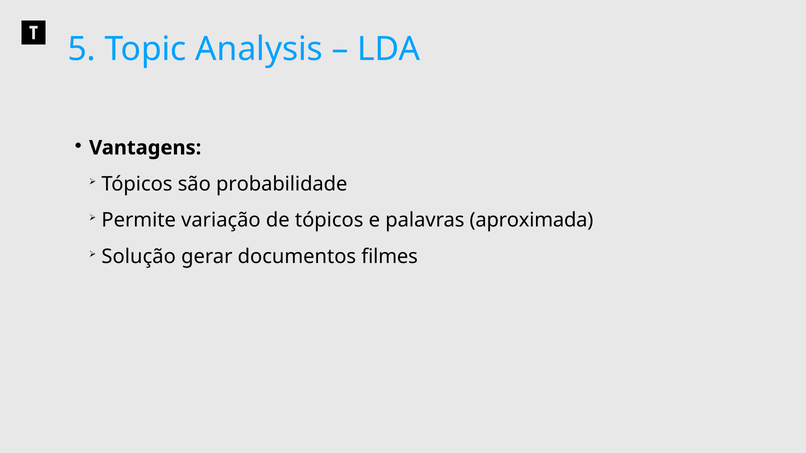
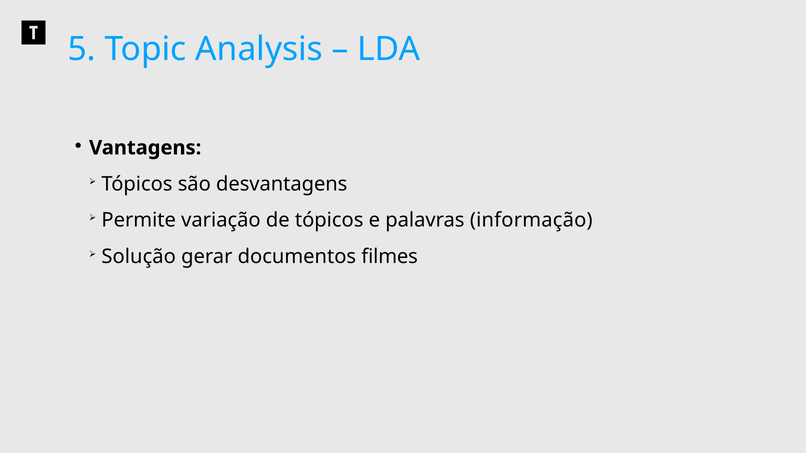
probabilidade: probabilidade -> desvantagens (282, 184)
aproximada: aproximada -> informação (531, 220)
